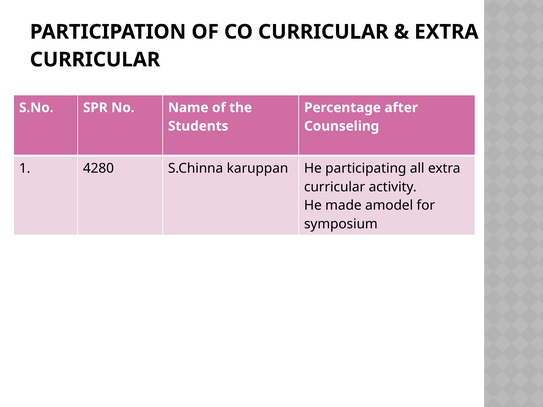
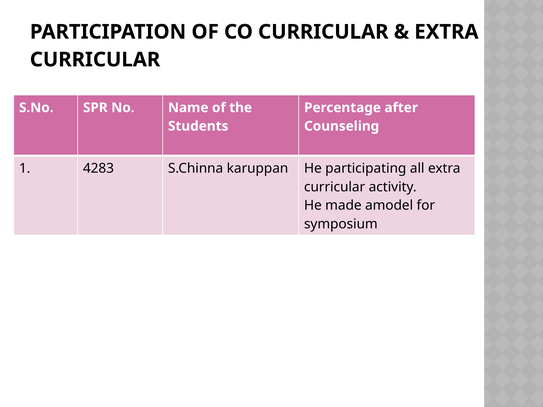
4280: 4280 -> 4283 (98, 169)
